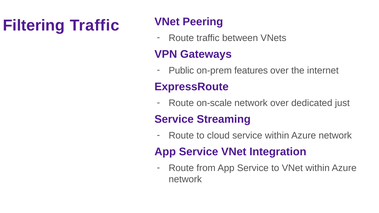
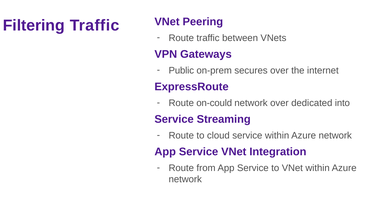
features: features -> secures (251, 70)
on-scale: on-scale -> on-could (214, 103)
just: just -> into (342, 103)
